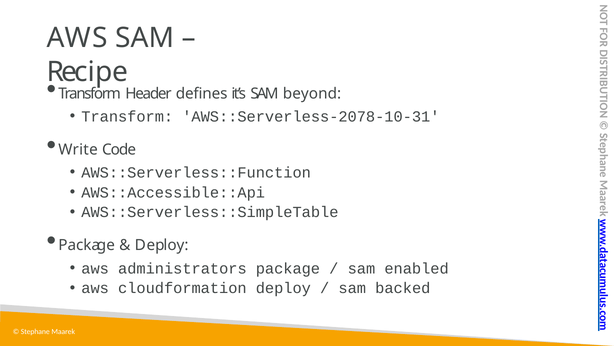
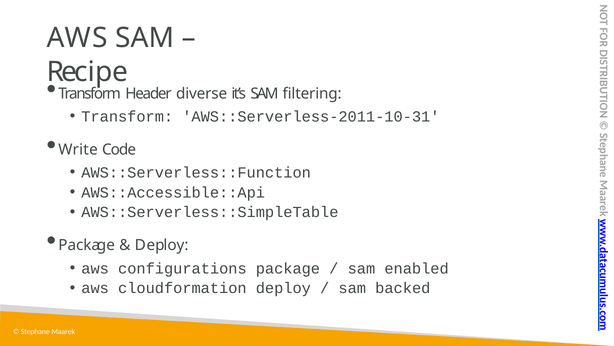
defines: defines -> diverse (202, 93)
beyond: beyond -> filtering (312, 93)
AWS::Serverless-2078-10-31: AWS::Serverless-2078-10-31 -> AWS::Serverless-2011-10-31 (311, 116)
administrators: administrators -> configurations (182, 268)
